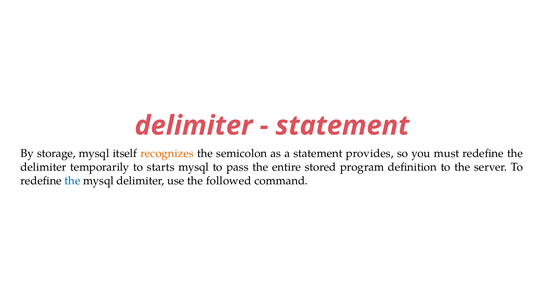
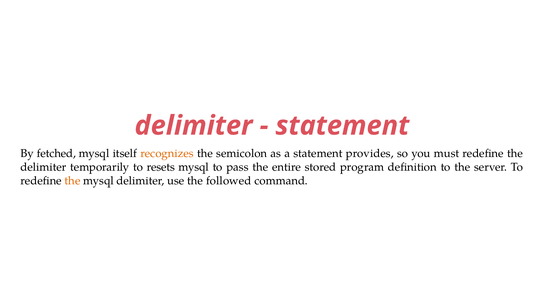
storage: storage -> fetched (56, 154)
starts: starts -> resets (161, 167)
the colour: blue -> orange (72, 181)
